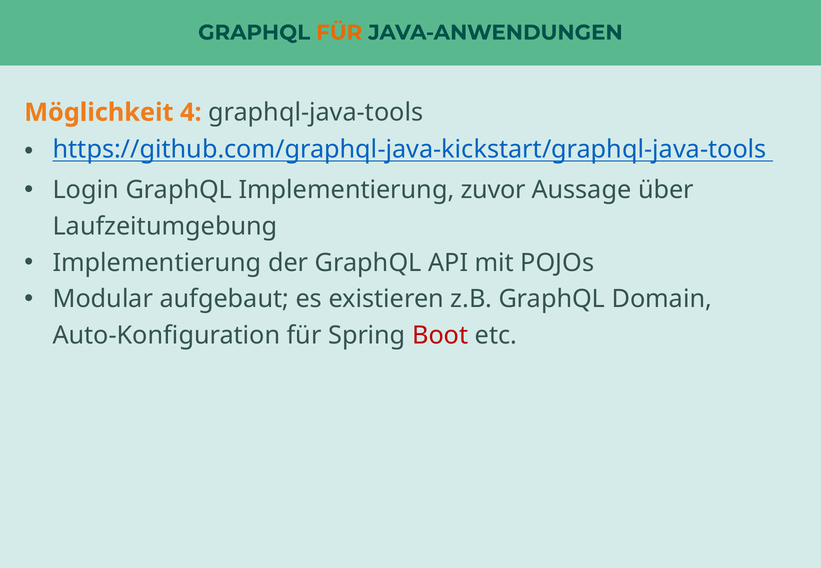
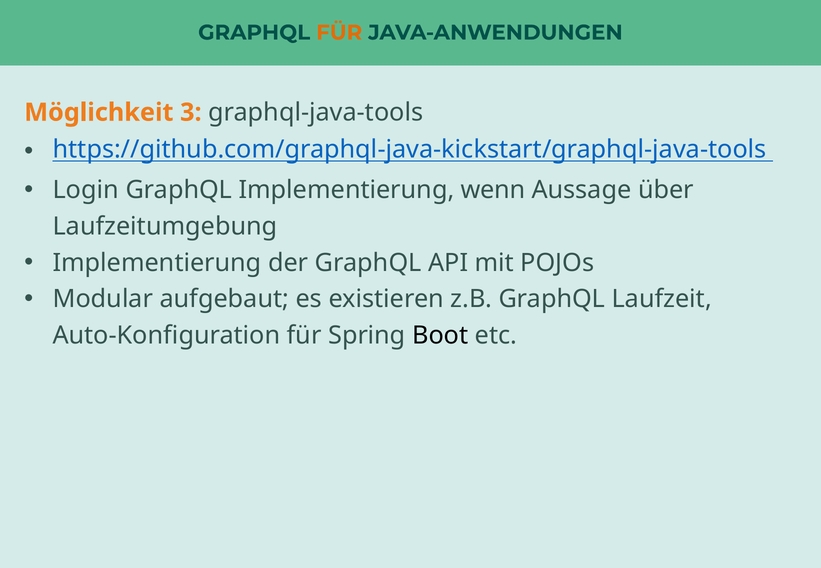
4: 4 -> 3 (191, 112)
zuvor: zuvor -> wenn (493, 190)
Domain: Domain -> Laufzeit (662, 299)
Boot colour: red -> black (440, 336)
